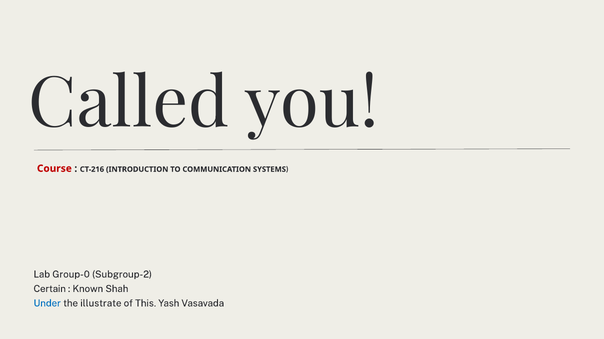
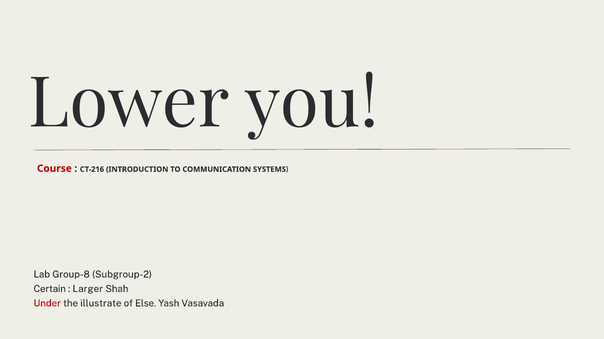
Called: Called -> Lower (129, 104)
Group-0: Group-0 -> Group-8 (71, 275)
Known: Known -> Larger (88, 289)
Under colour: blue -> red (47, 304)
This: This -> Else (146, 304)
